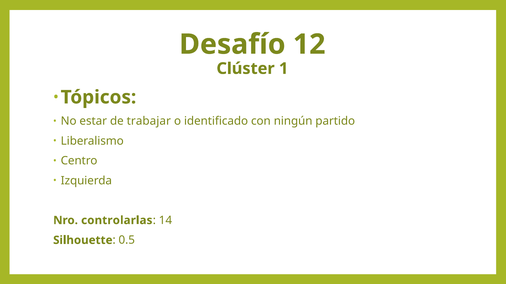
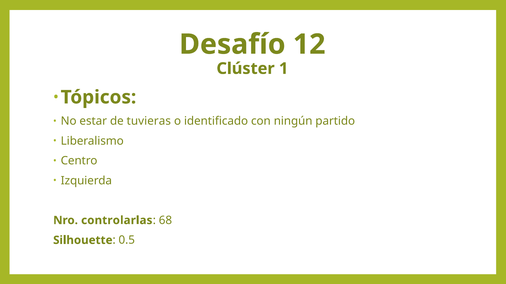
trabajar: trabajar -> tuvieras (149, 121)
14: 14 -> 68 (165, 221)
